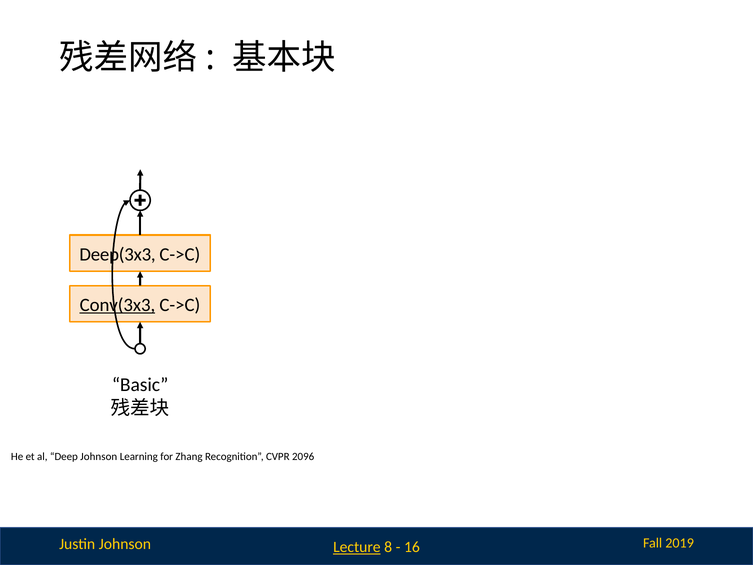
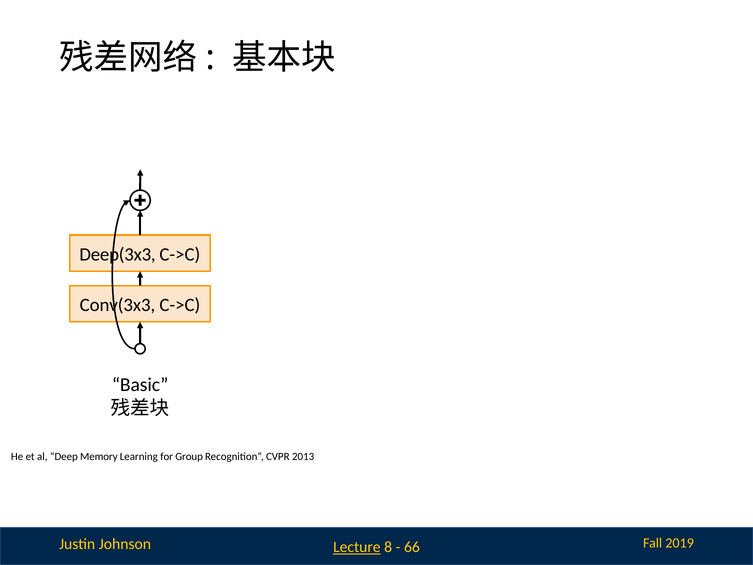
Conv(3x3 underline: present -> none (117, 305)
Deep Johnson: Johnson -> Memory (99, 456)
Zhang: Zhang -> Group (189, 456)
2096: 2096 -> 2013 (303, 456)
16: 16 -> 66 (412, 547)
